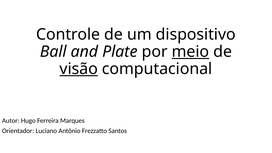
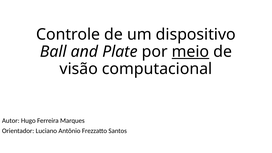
visão underline: present -> none (79, 69)
